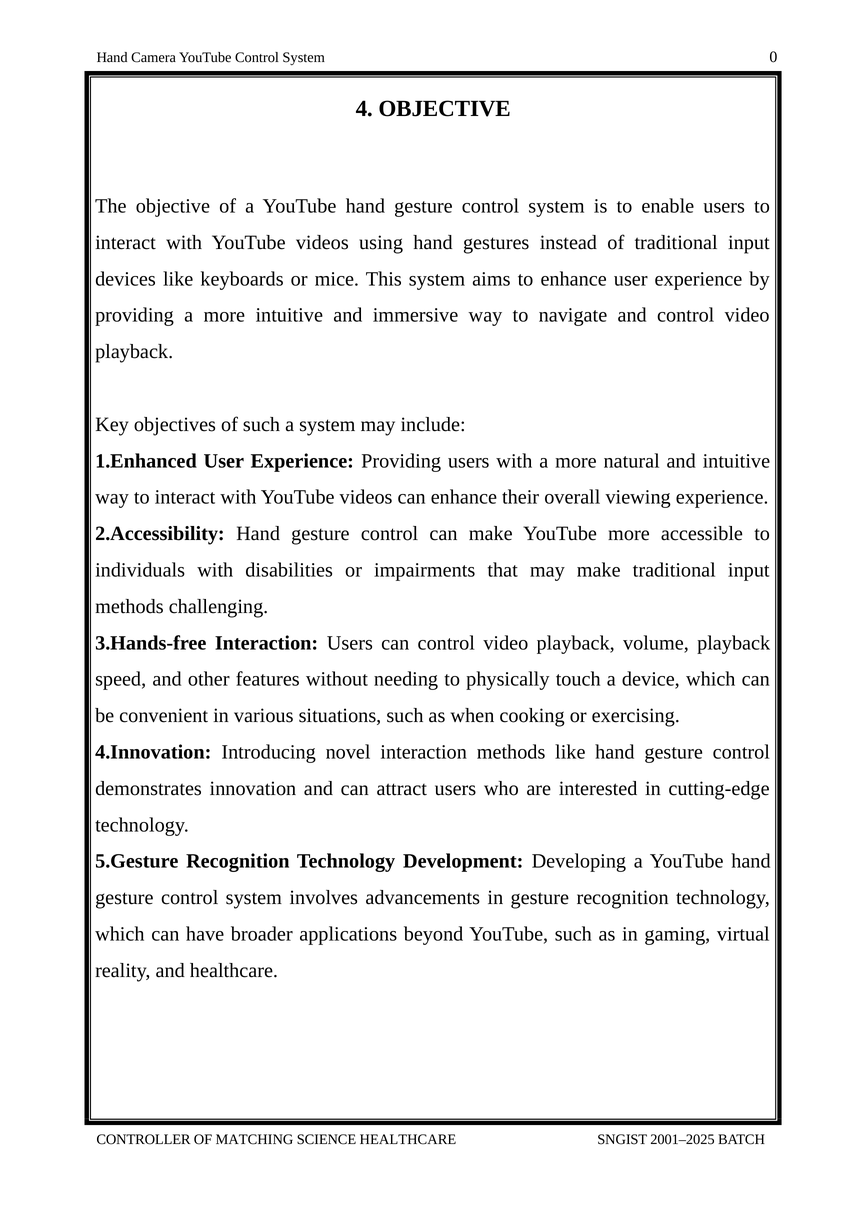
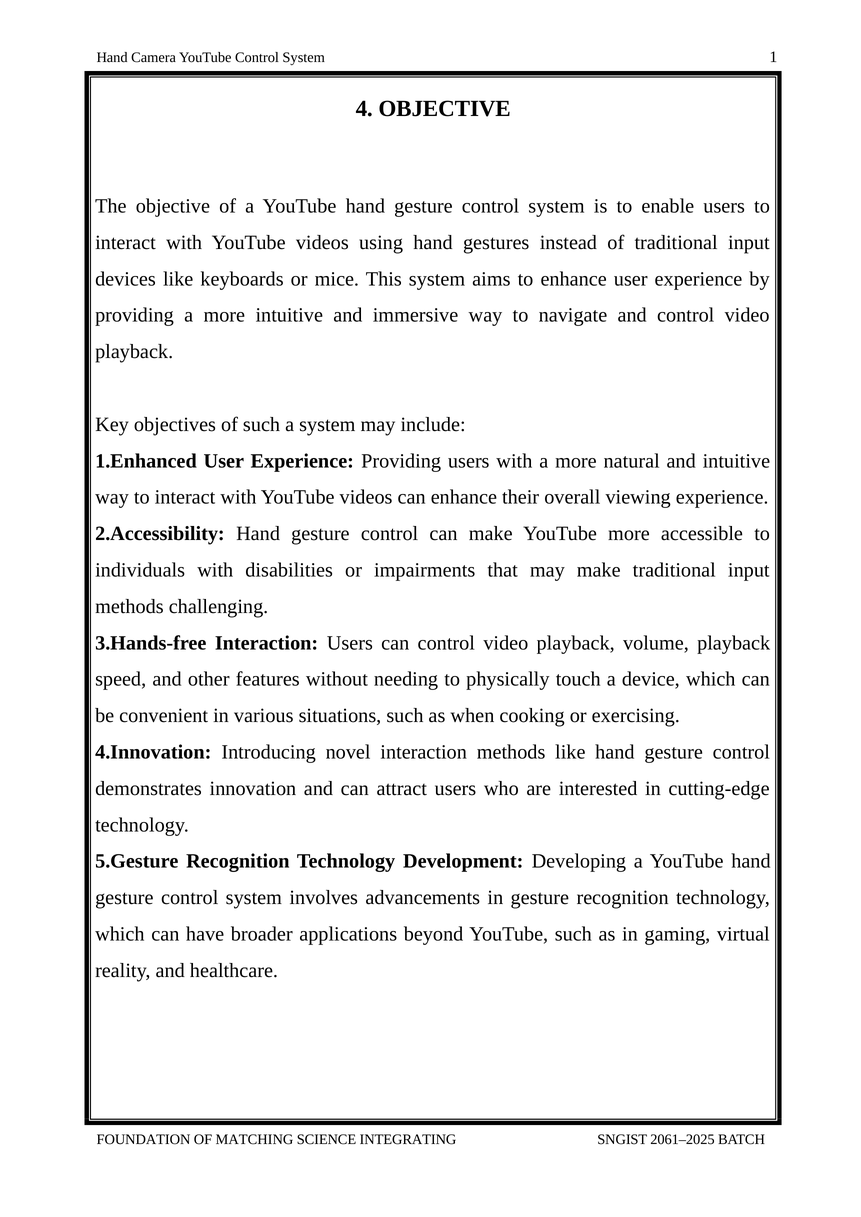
0: 0 -> 1 (773, 57)
CONTROLLER: CONTROLLER -> FOUNDATION (144, 1139)
SCIENCE HEALTHCARE: HEALTHCARE -> INTEGRATING (408, 1139)
2001–2025: 2001–2025 -> 2061–2025 (682, 1139)
